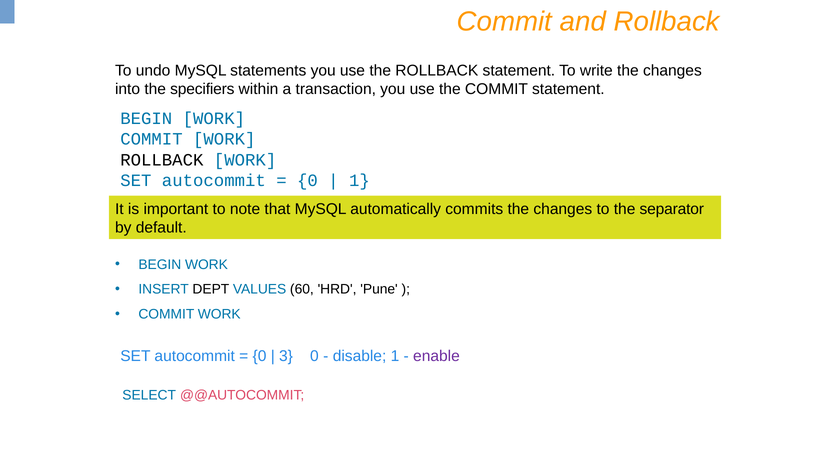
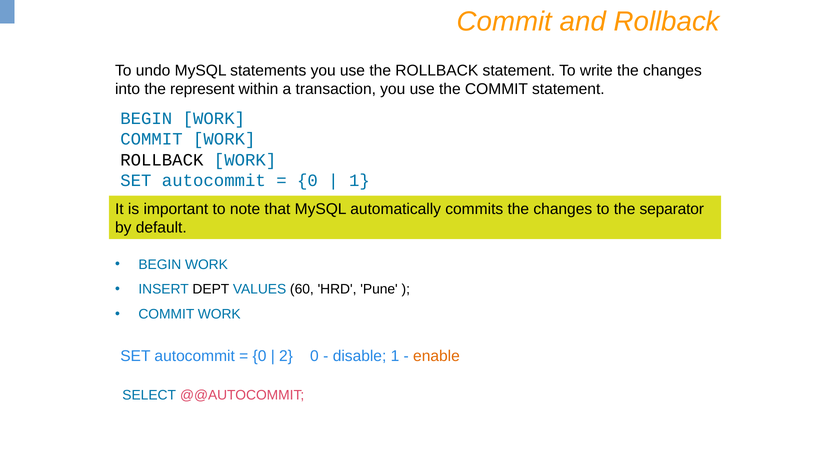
specifiers: specifiers -> represent (202, 89)
3: 3 -> 2 (286, 356)
enable colour: purple -> orange (436, 356)
